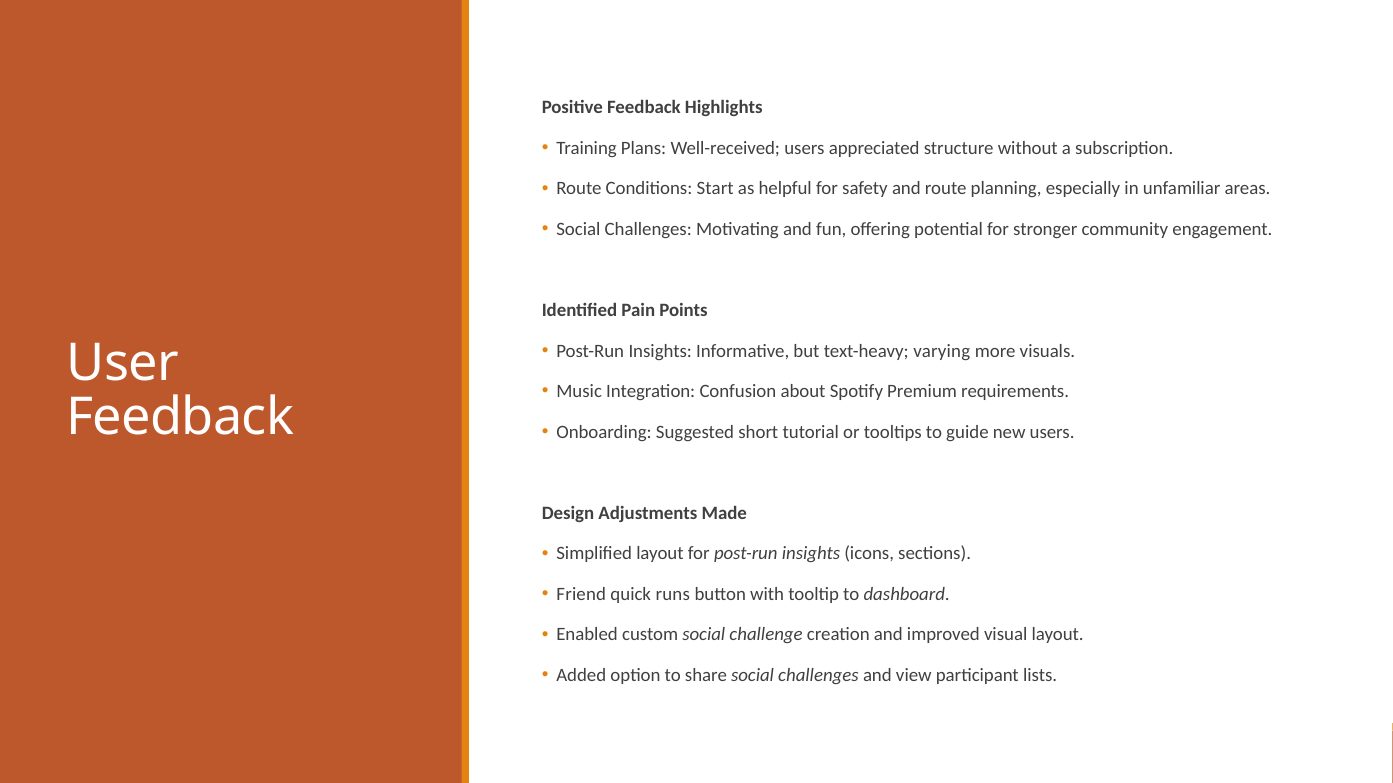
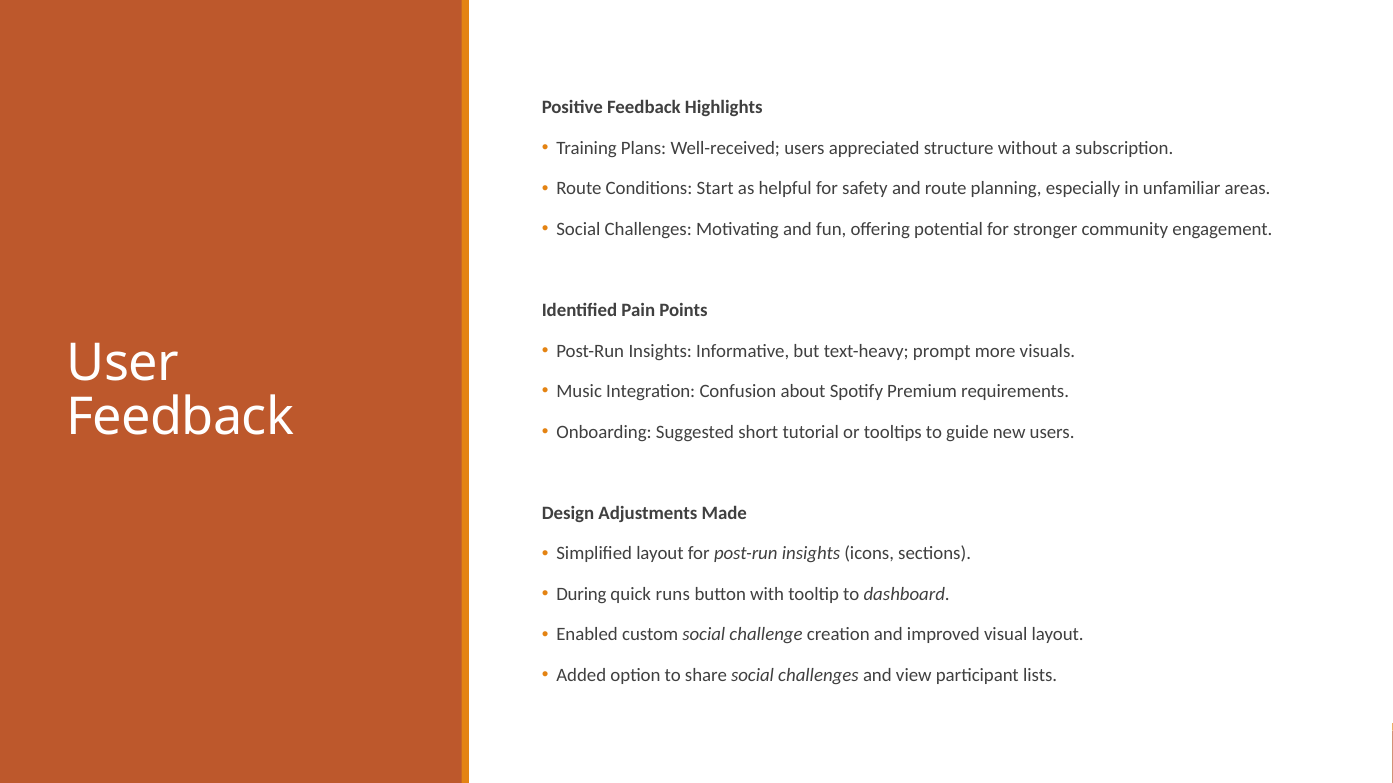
varying: varying -> prompt (942, 351)
Friend: Friend -> During (581, 595)
